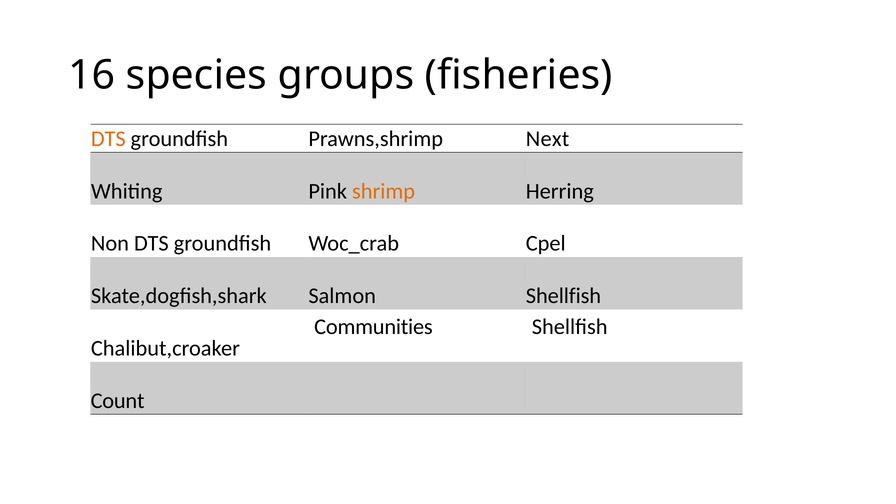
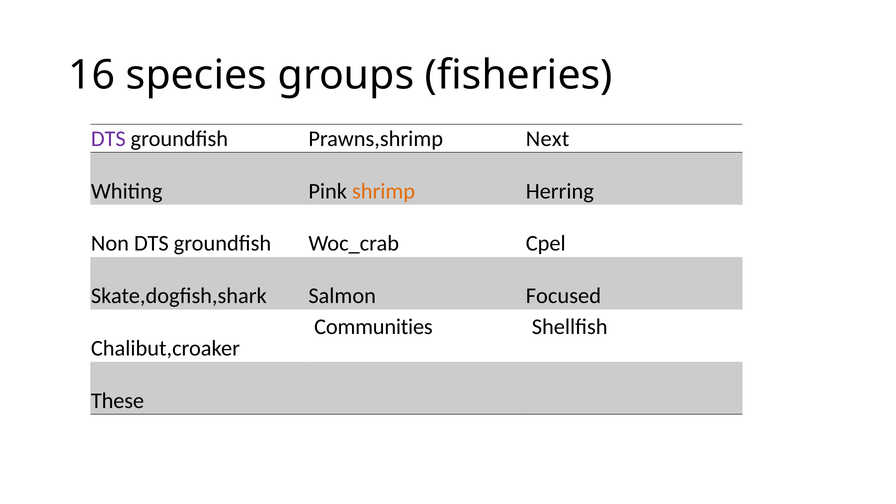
DTS colour: orange -> purple (108, 139)
Salmon Shellfish: Shellfish -> Focused (563, 296)
Count: Count -> These (118, 401)
